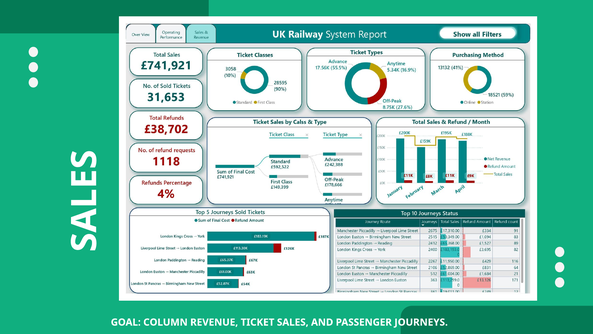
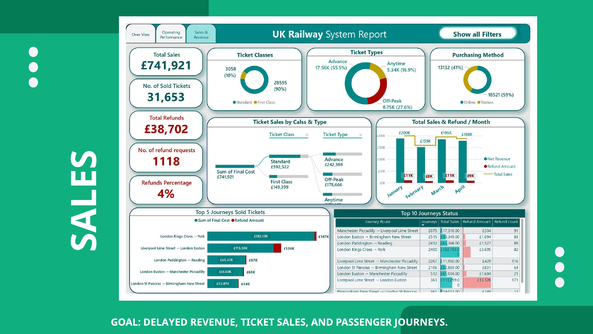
COLUMN: COLUMN -> DELAYED (165, 322)
